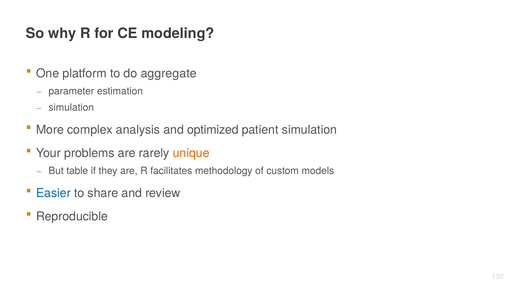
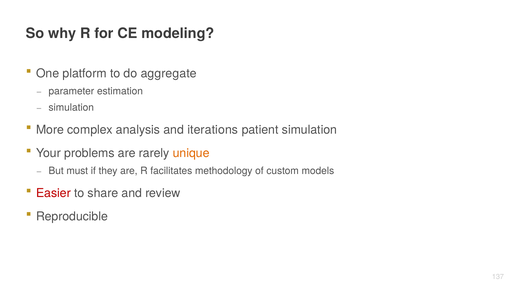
optimized: optimized -> iterations (213, 130)
table: table -> must (77, 170)
Easier colour: blue -> red (53, 193)
